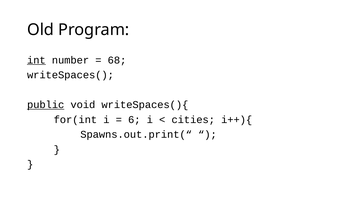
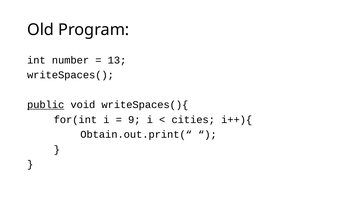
int underline: present -> none (36, 60)
68: 68 -> 13 (117, 60)
6: 6 -> 9 (134, 119)
Spawns.out.print(“: Spawns.out.print(“ -> Obtain.out.print(“ (136, 134)
